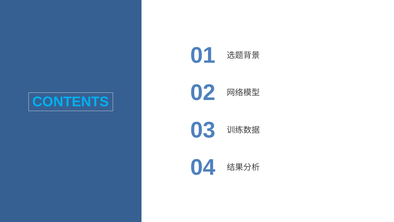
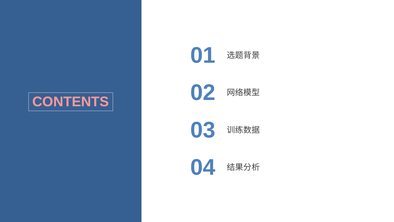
CONTENTS colour: light blue -> pink (71, 102)
